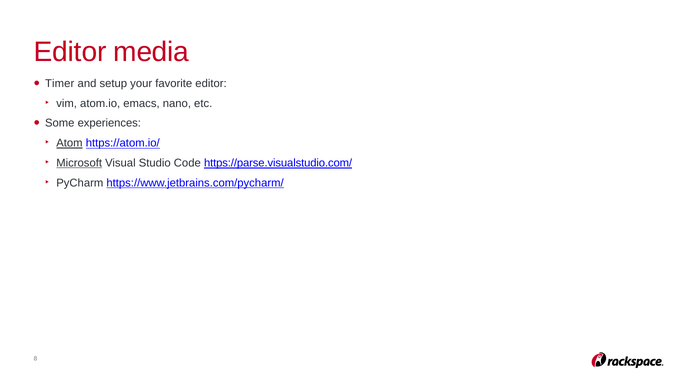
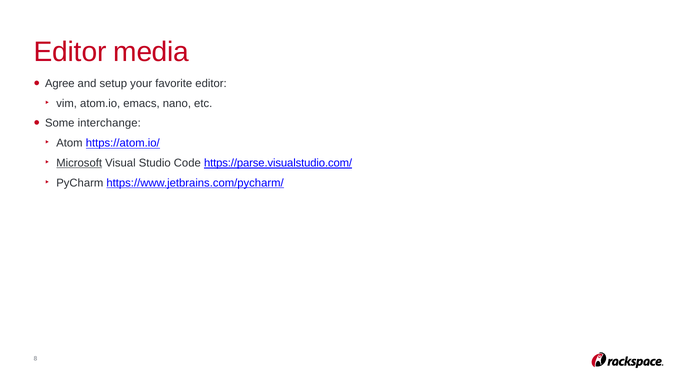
Timer: Timer -> Agree (60, 83)
experiences: experiences -> interchange (109, 123)
Atom underline: present -> none (69, 143)
